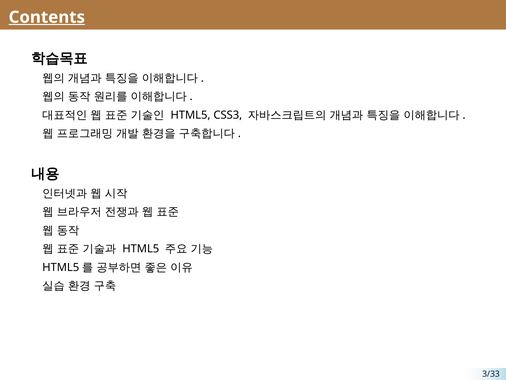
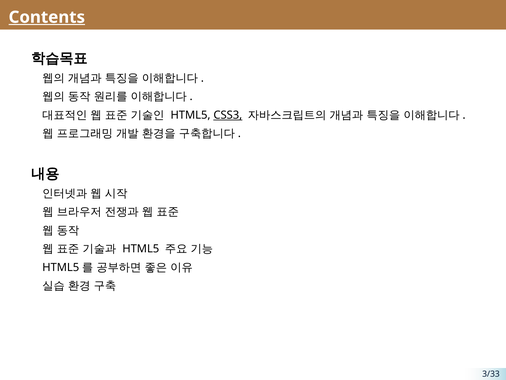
CSS3 underline: none -> present (228, 115)
